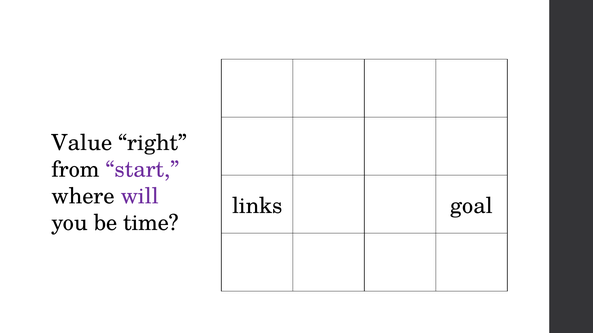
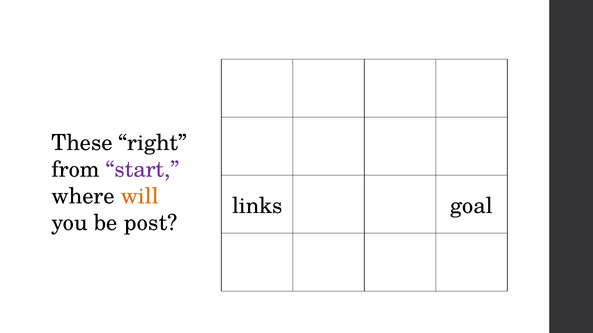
Value: Value -> These (82, 143)
will colour: purple -> orange (140, 197)
time: time -> post (151, 223)
